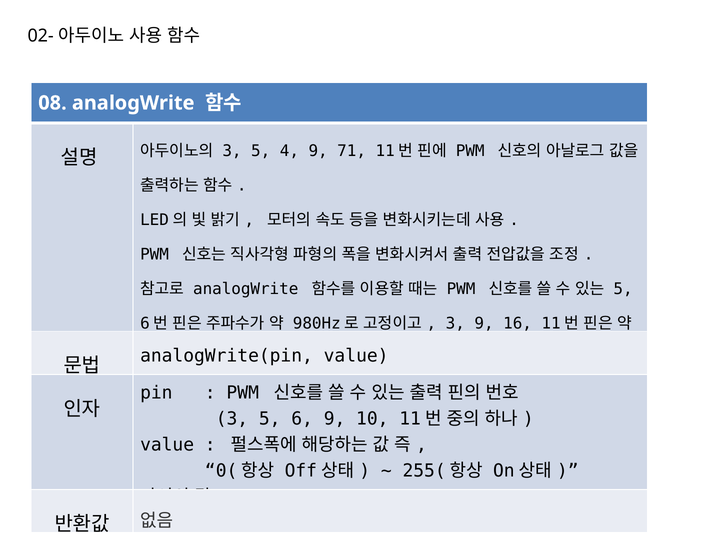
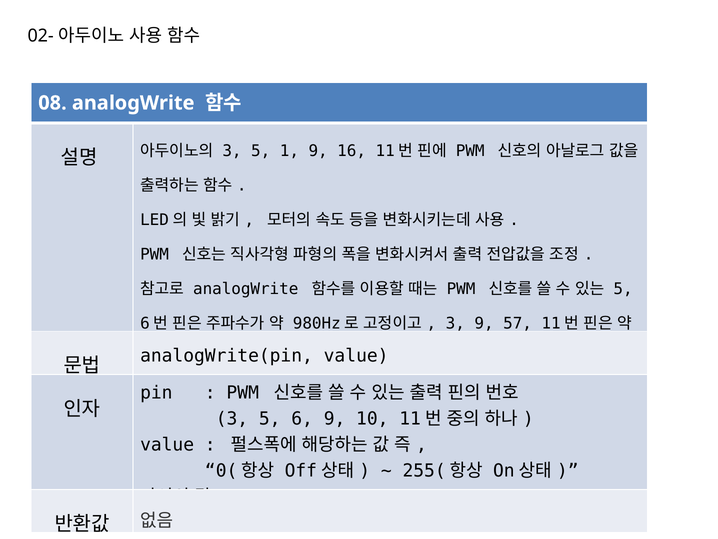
4: 4 -> 1 (289, 151)
71: 71 -> 16 (352, 151)
16: 16 -> 57 (518, 323)
